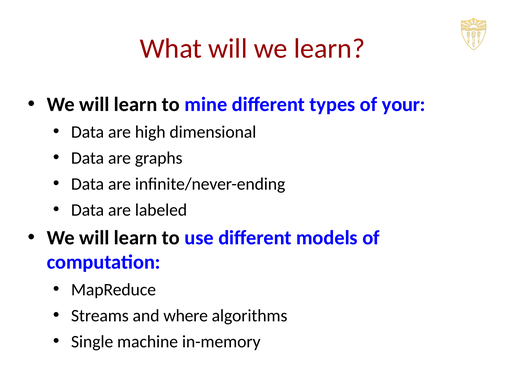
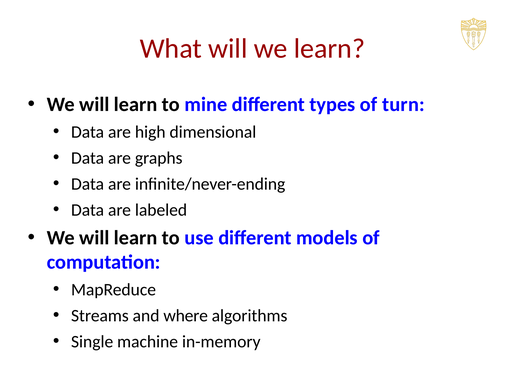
your: your -> turn (404, 105)
